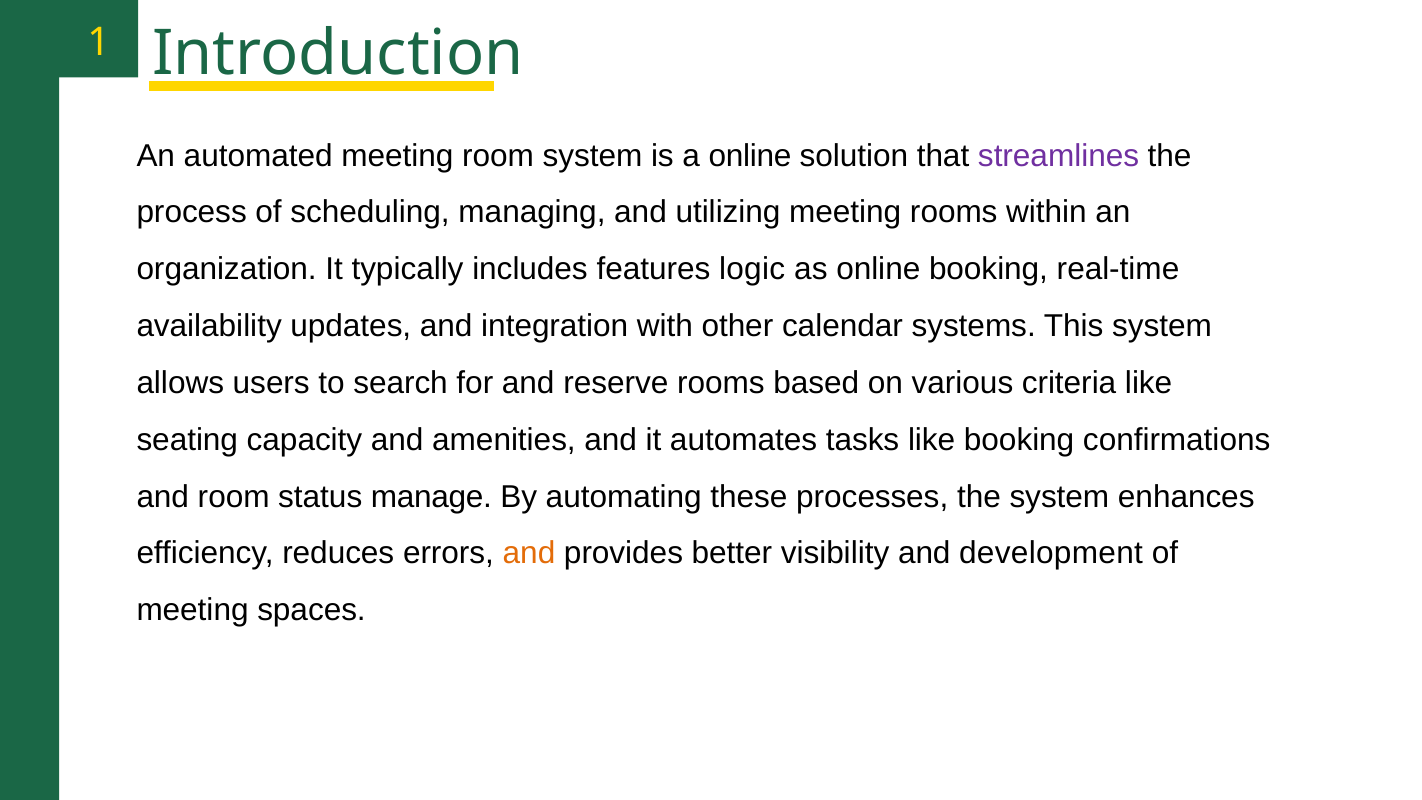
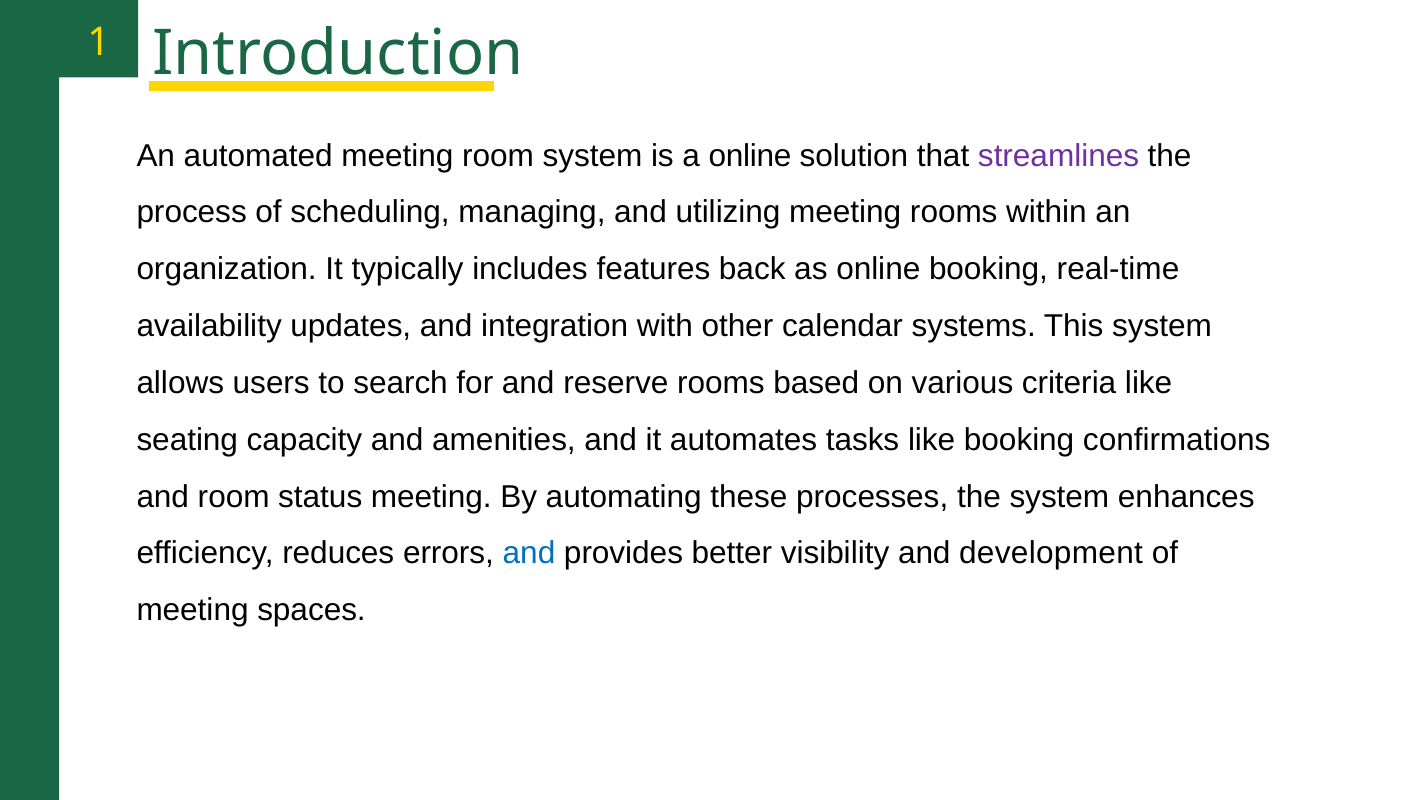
logic: logic -> back (752, 269)
status manage: manage -> meeting (431, 497)
and colour: orange -> blue (529, 553)
